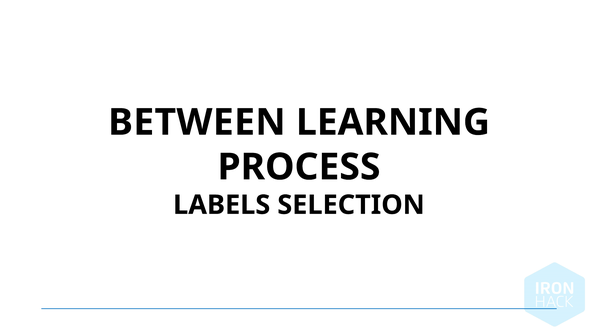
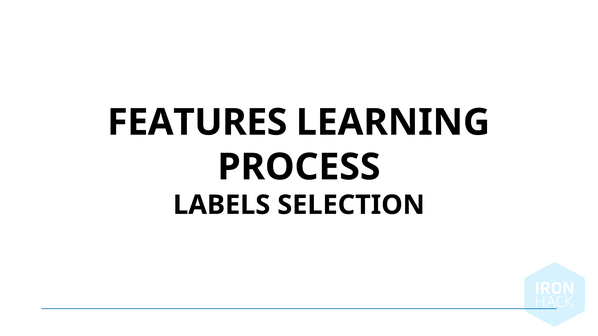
BETWEEN: BETWEEN -> FEATURES (197, 123)
